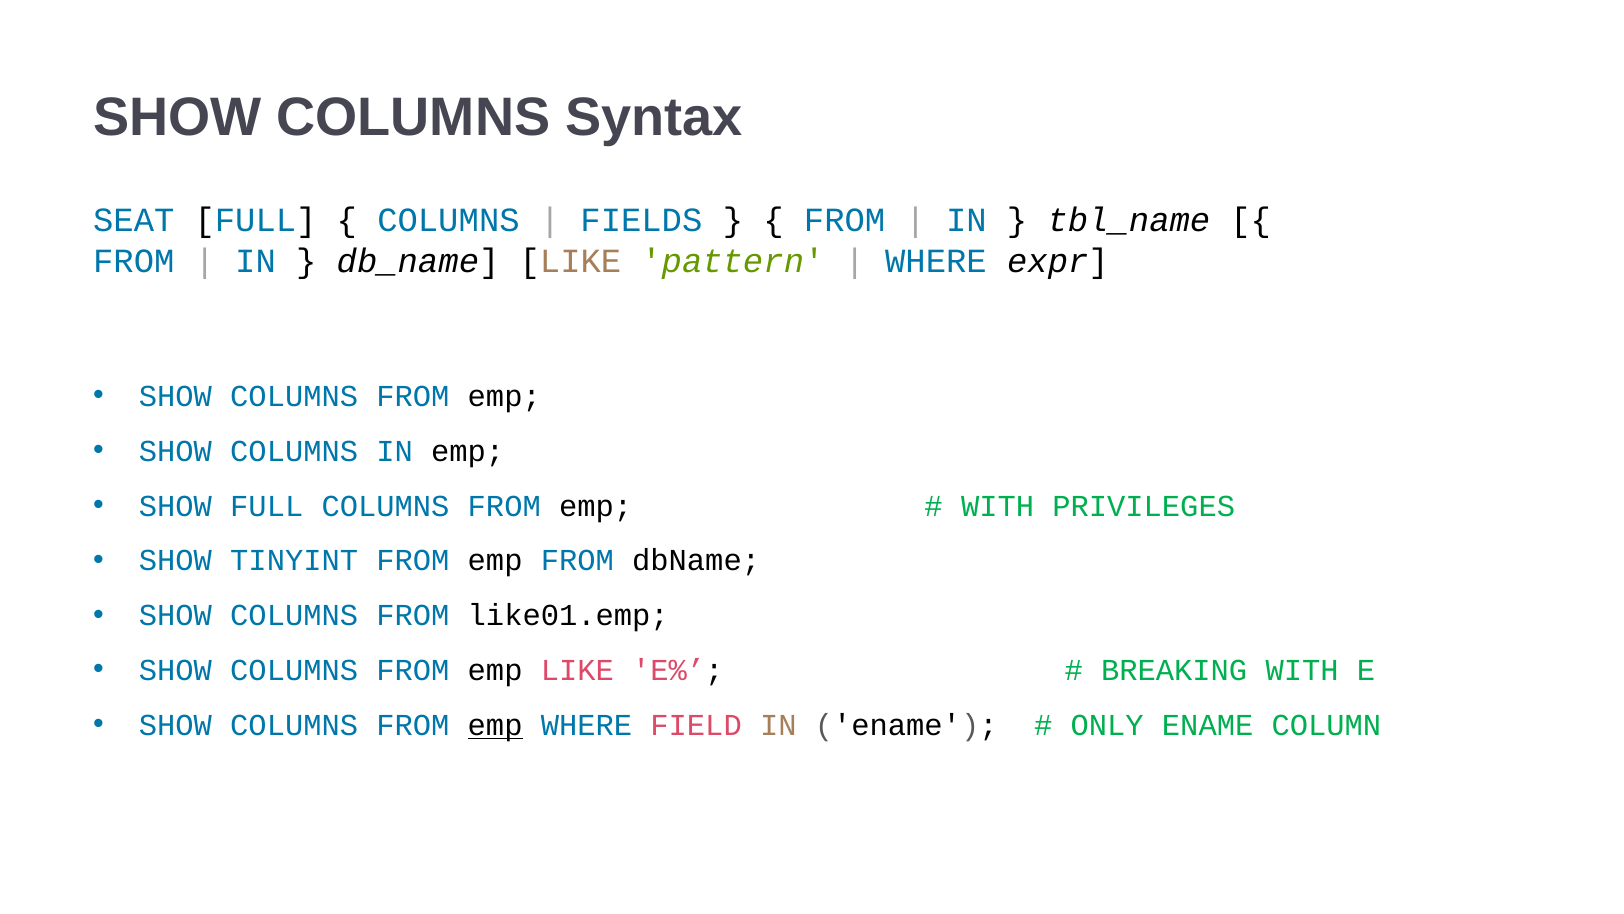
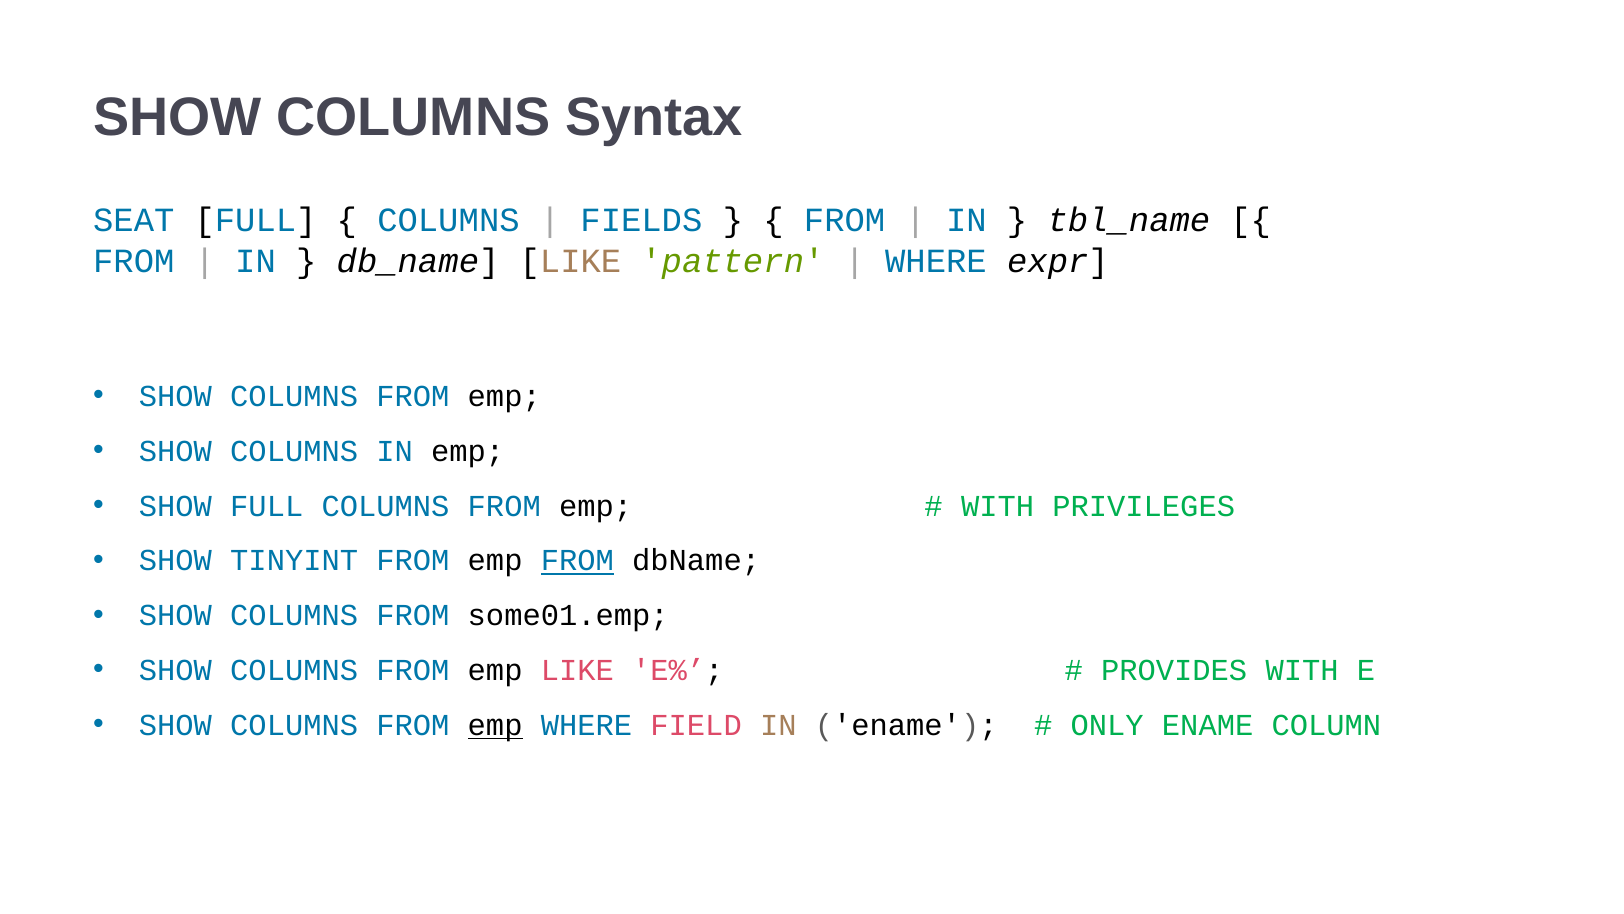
FROM underline: none -> present (577, 560)
like01.emp: like01.emp -> some01.emp (568, 615)
BREAKING: BREAKING -> PROVIDES (1174, 670)
